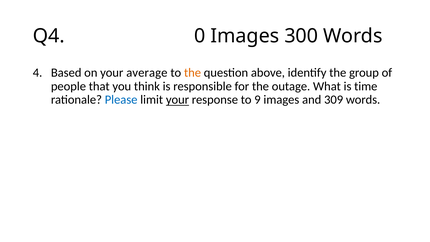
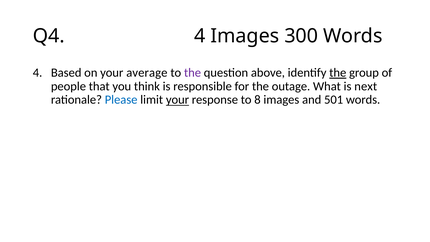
Q4 0: 0 -> 4 (200, 36)
the colour: orange -> purple (193, 73)
the underline: none -> present (338, 73)
time: time -> next (366, 86)
9: 9 -> 8 (257, 100)
309: 309 -> 501 (334, 100)
